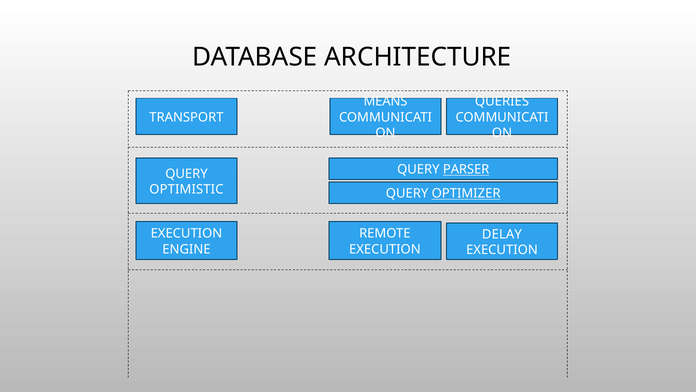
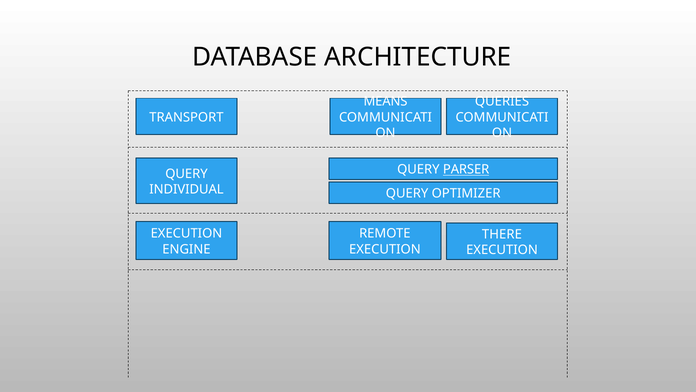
OPTIMISTIC: OPTIMISTIC -> INDIVIDUAL (186, 189)
OPTIMIZER underline: present -> none (466, 193)
DELAY: DELAY -> THERE (502, 234)
